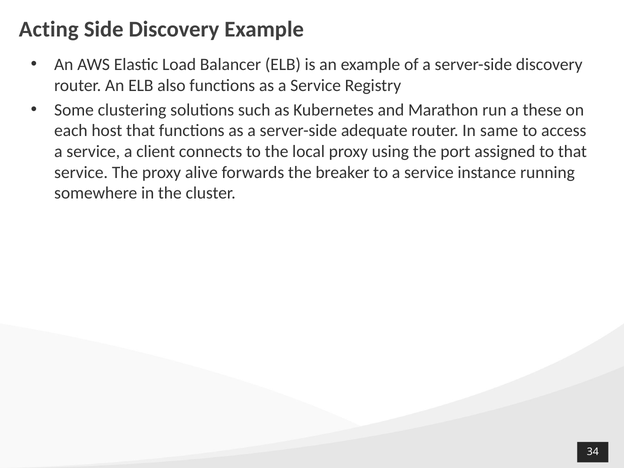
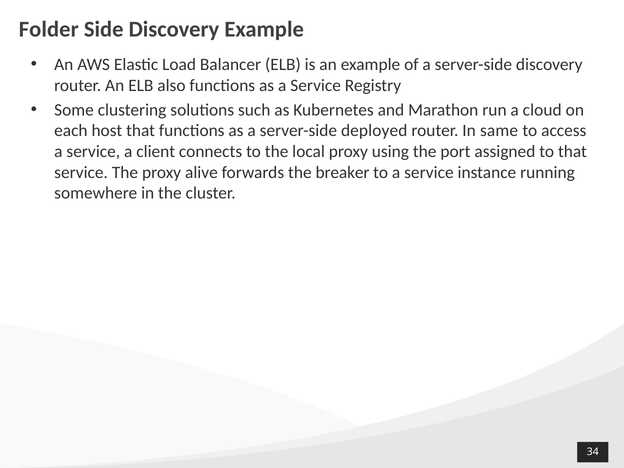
Acting: Acting -> Folder (49, 30)
these: these -> cloud (542, 110)
adequate: adequate -> deployed (374, 131)
